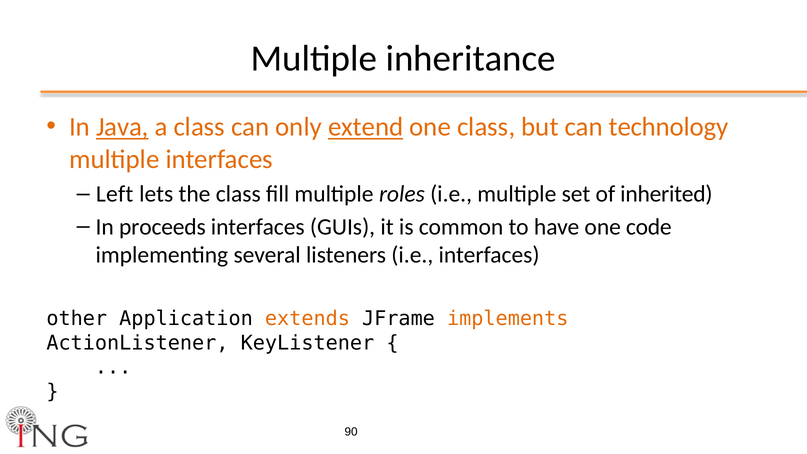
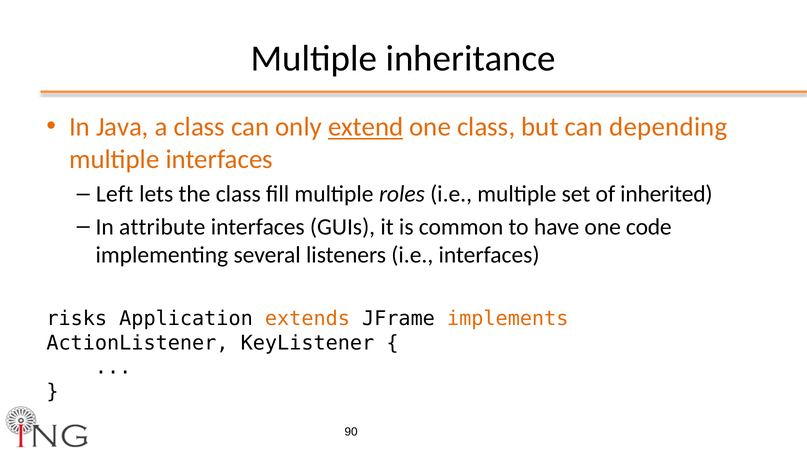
Java underline: present -> none (122, 127)
technology: technology -> depending (668, 127)
proceeds: proceeds -> attribute (162, 227)
other: other -> risks (77, 319)
